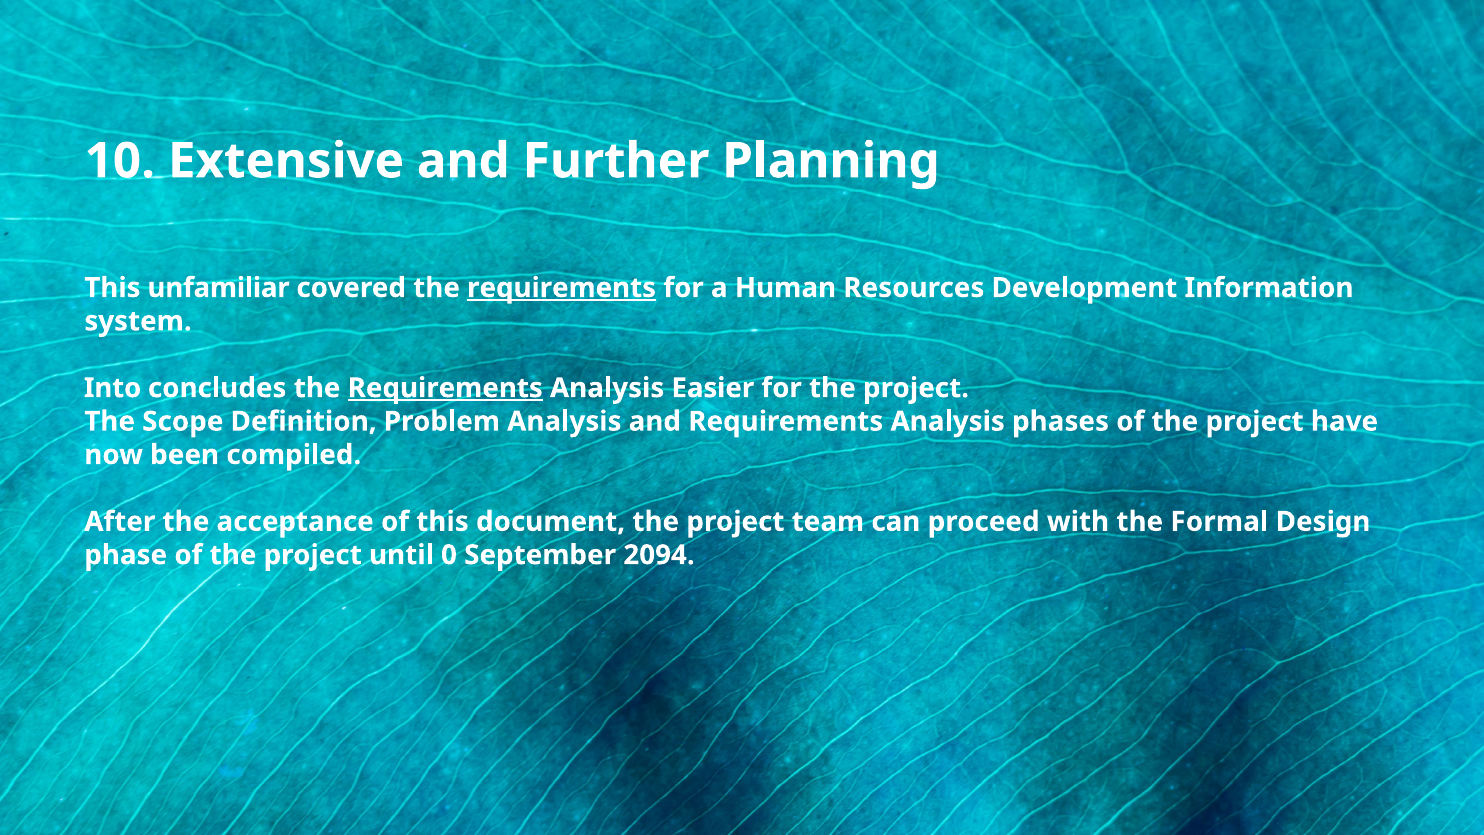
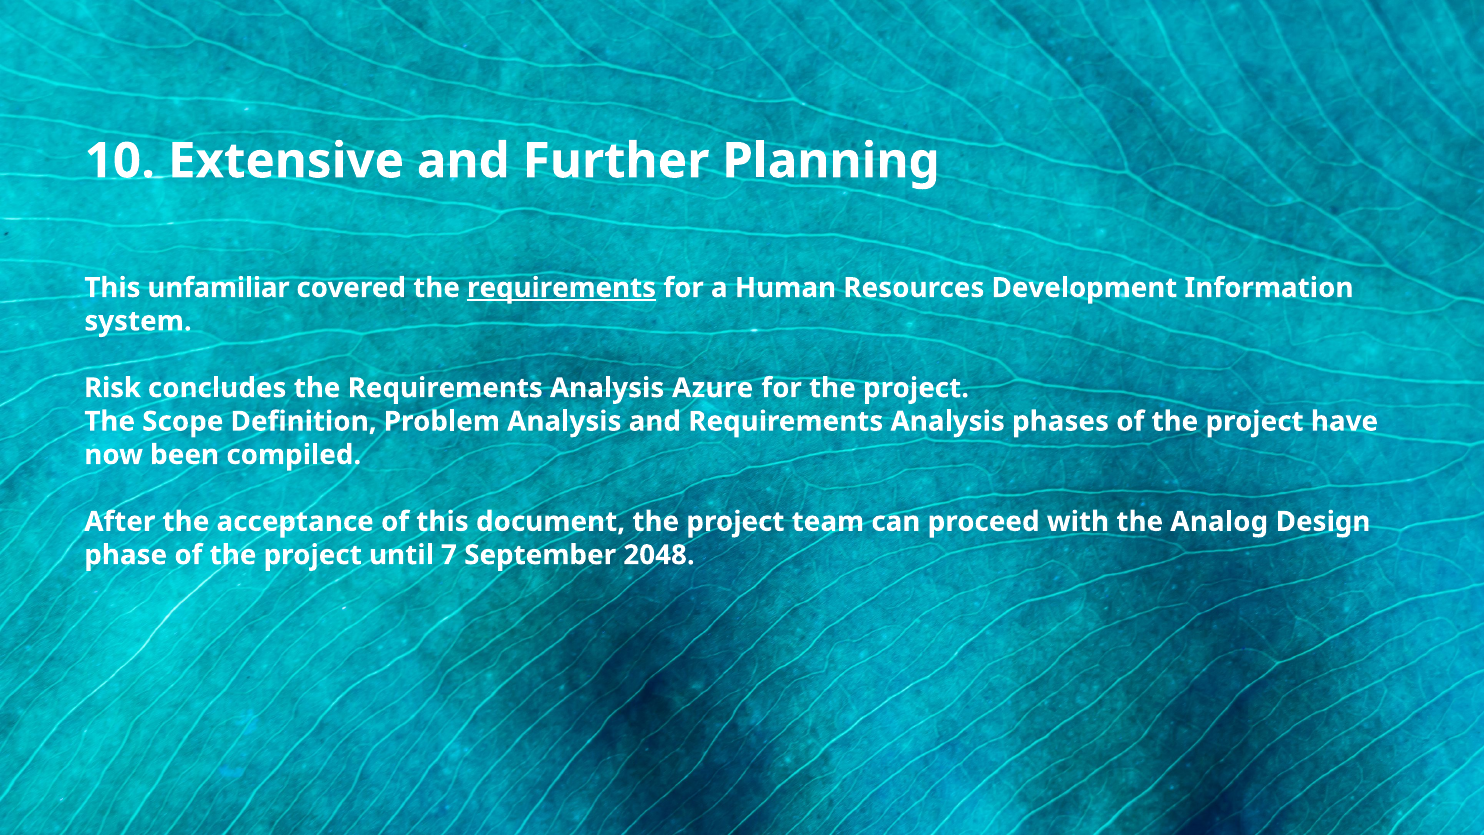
Into: Into -> Risk (113, 388)
Requirements underline: present -> none (445, 388)
Easier: Easier -> Azure (713, 388)
Formal: Formal -> Analog (1219, 522)
0: 0 -> 7 (449, 555)
2094: 2094 -> 2048 (659, 555)
